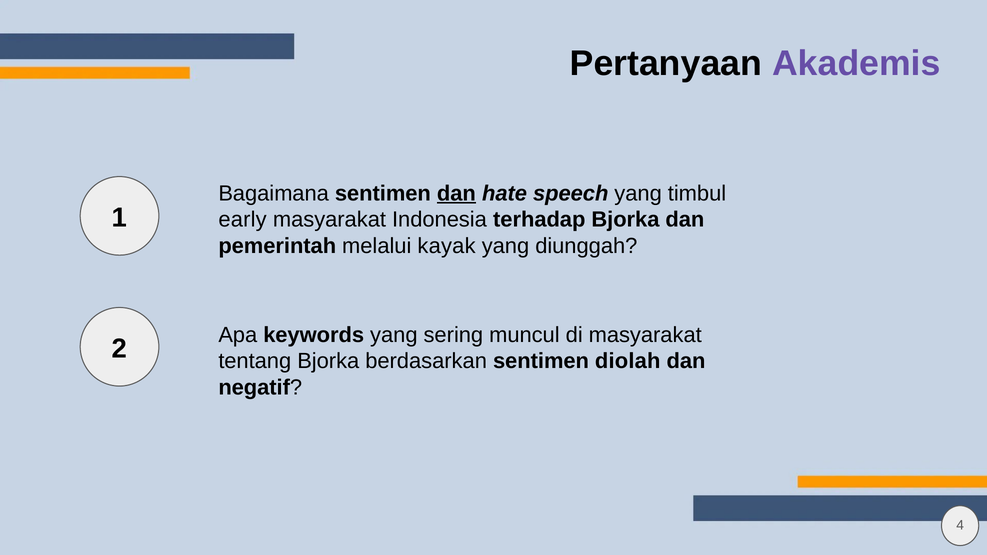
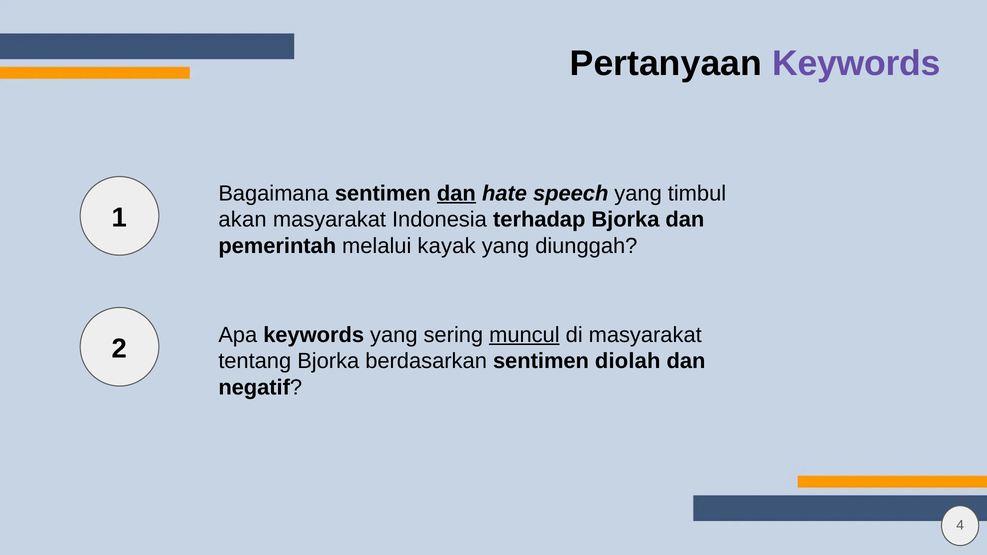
Pertanyaan Akademis: Akademis -> Keywords (857, 63)
early: early -> akan (243, 220)
muncul underline: none -> present (524, 335)
